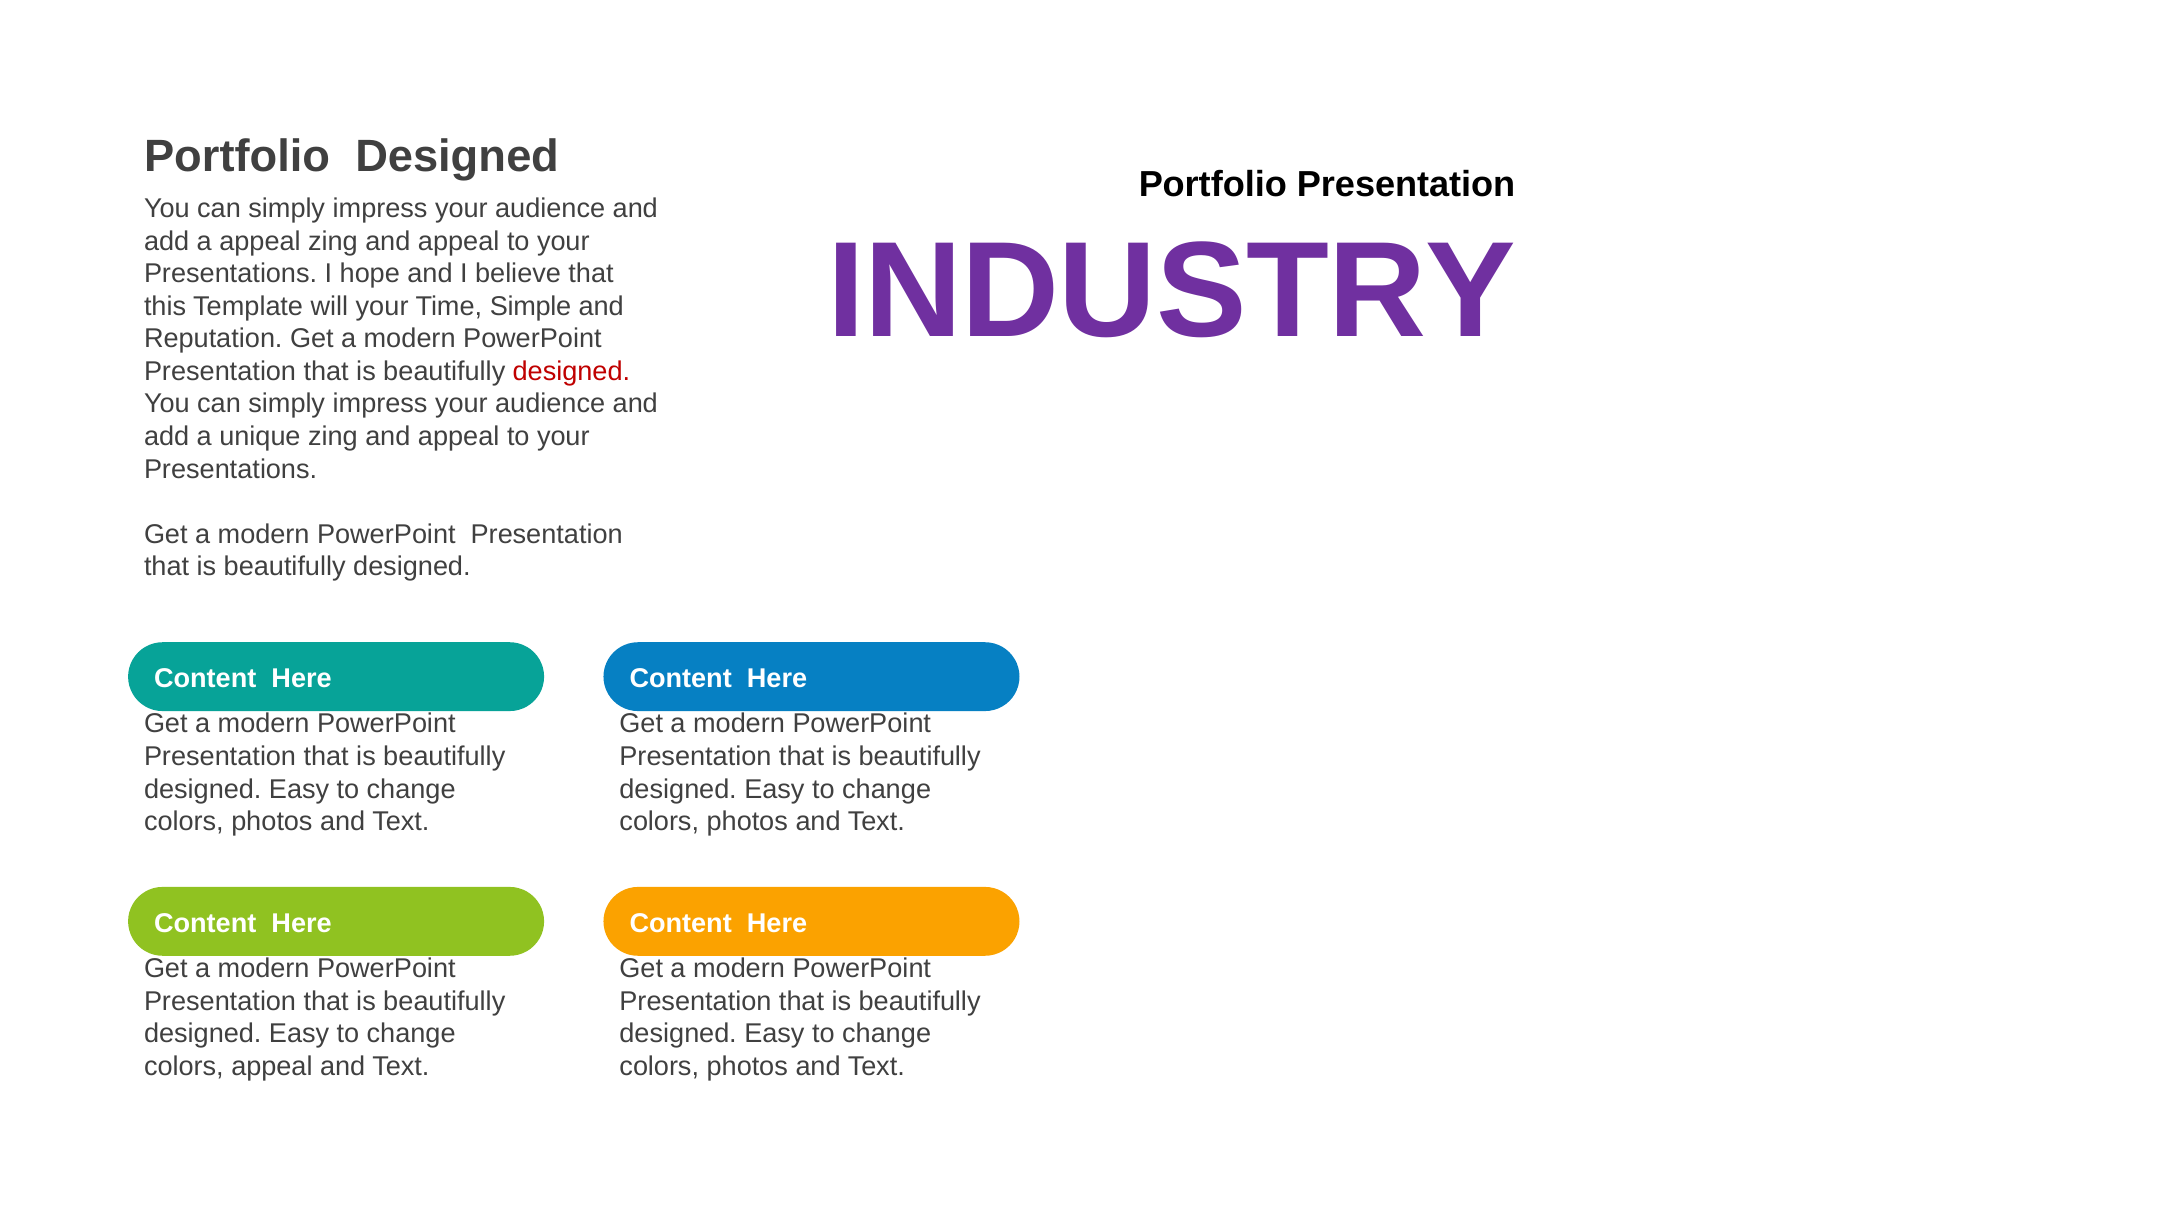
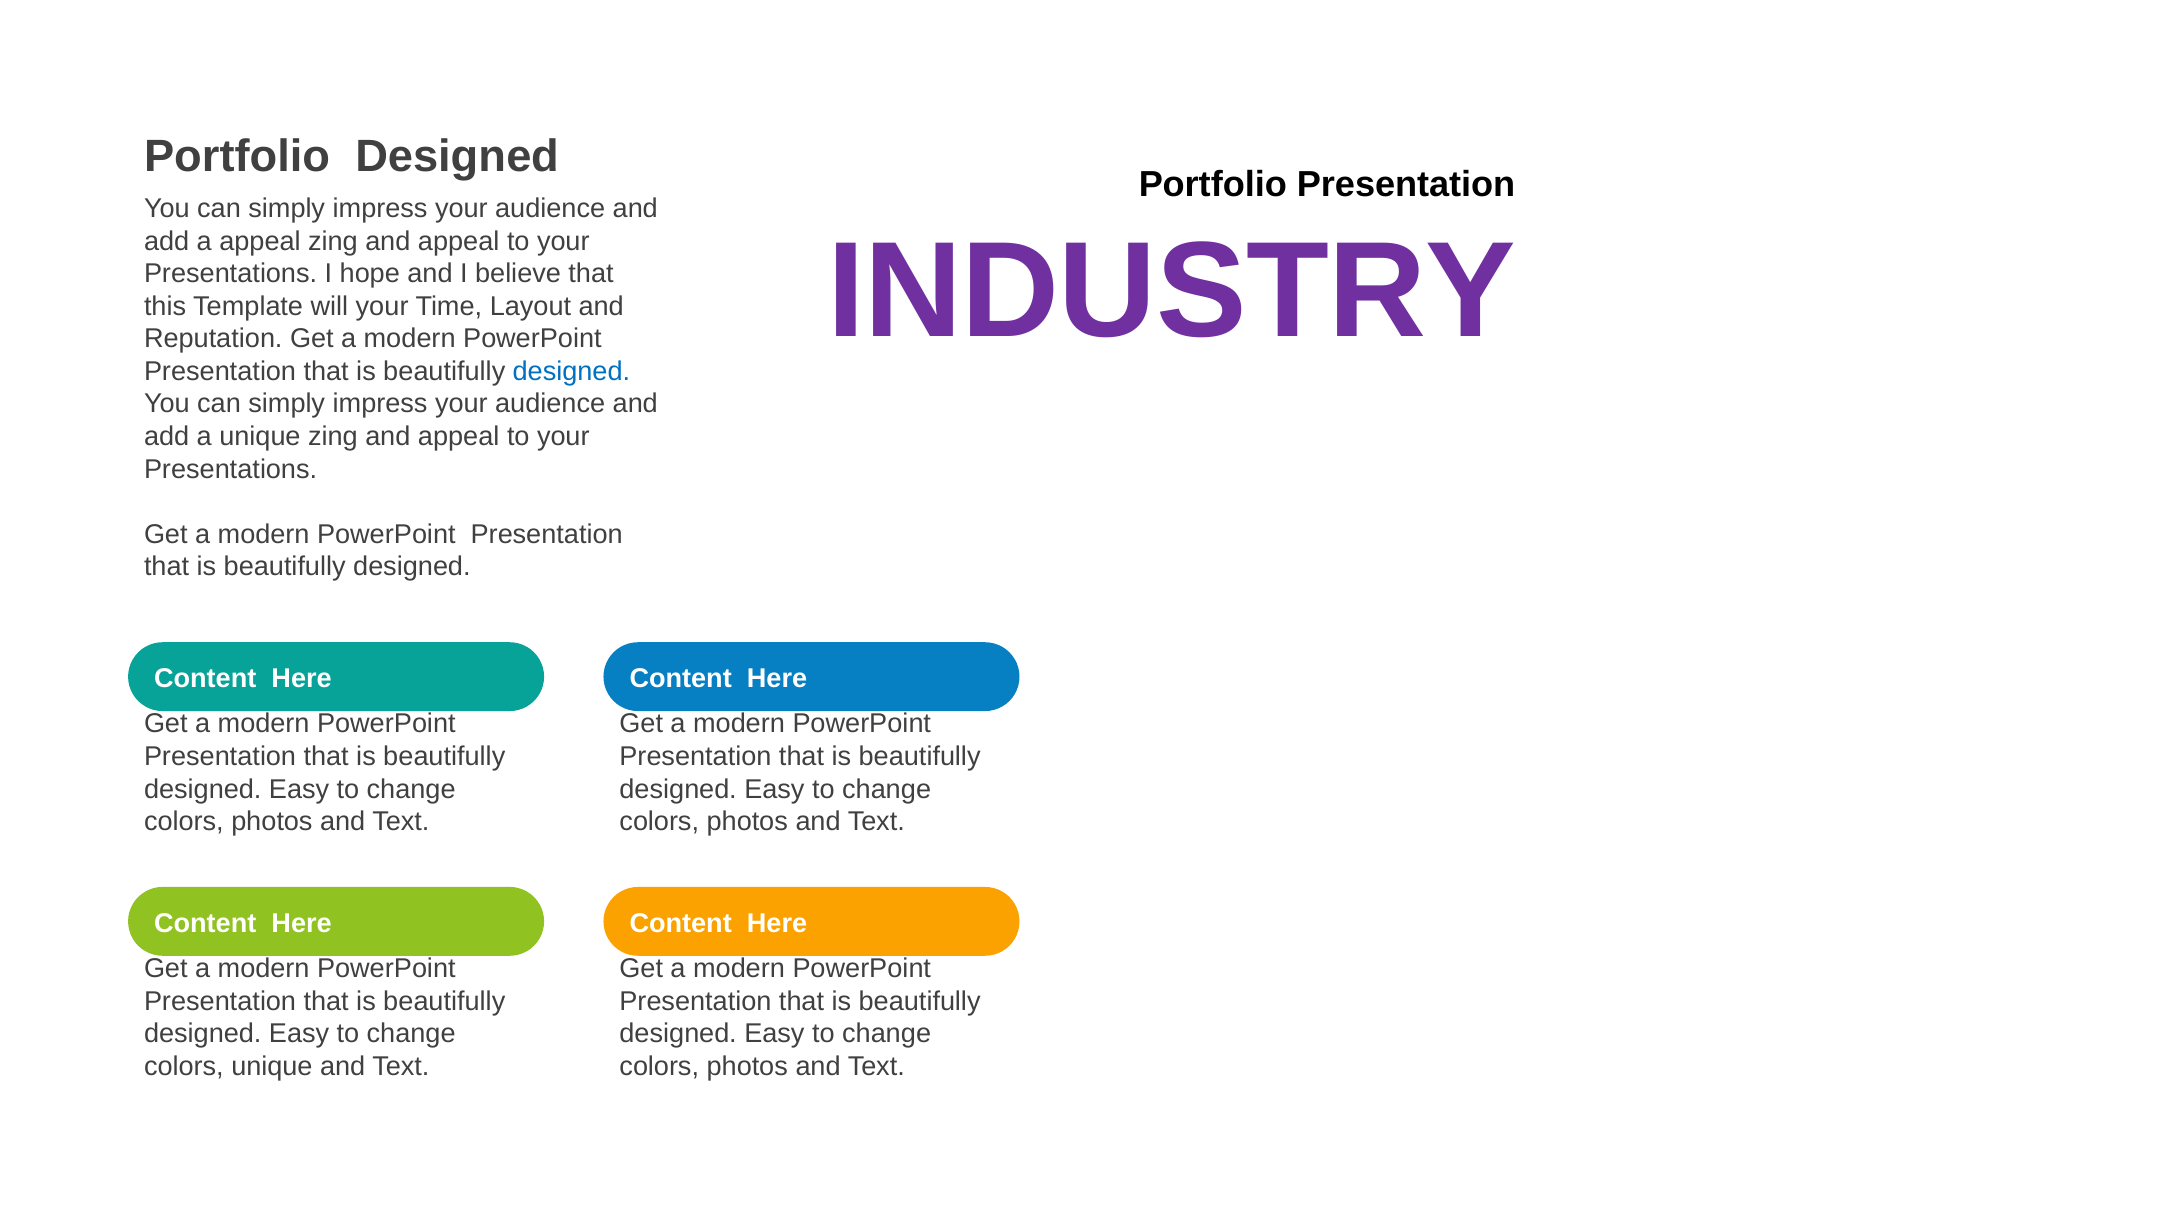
Simple: Simple -> Layout (530, 306)
designed colour: red -> blue (571, 372)
colors appeal: appeal -> unique (272, 1067)
